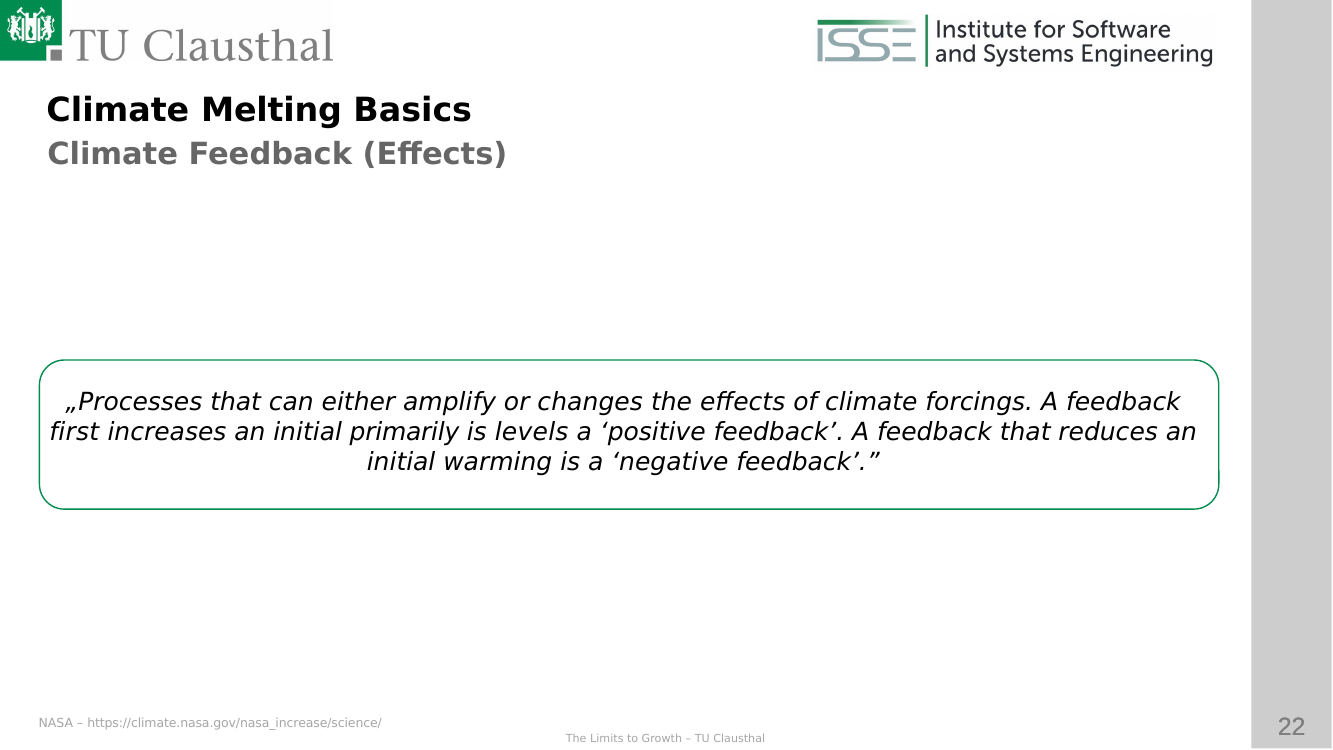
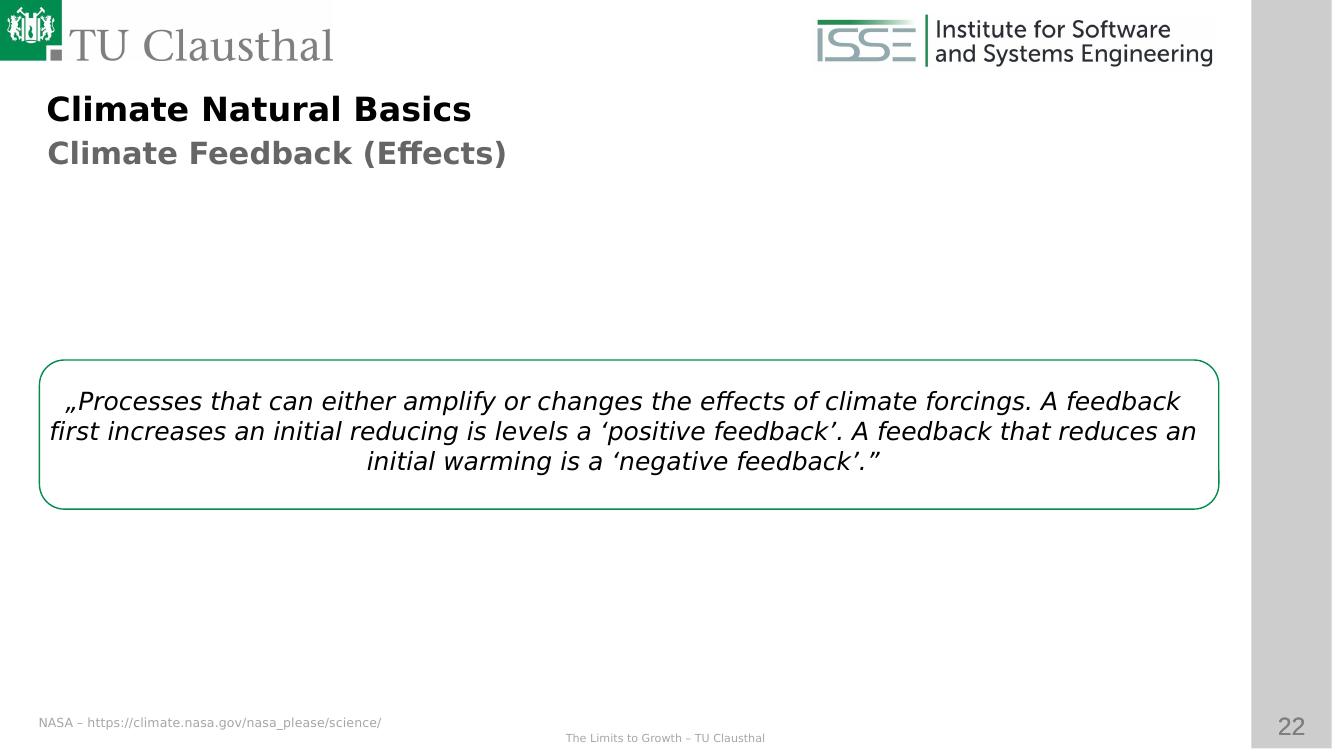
Melting: Melting -> Natural (271, 111)
primarily: primarily -> reducing (404, 433)
https://climate.nasa.gov/nasa_increase/science/: https://climate.nasa.gov/nasa_increase/science/ -> https://climate.nasa.gov/nasa_please/science/ (234, 723)
